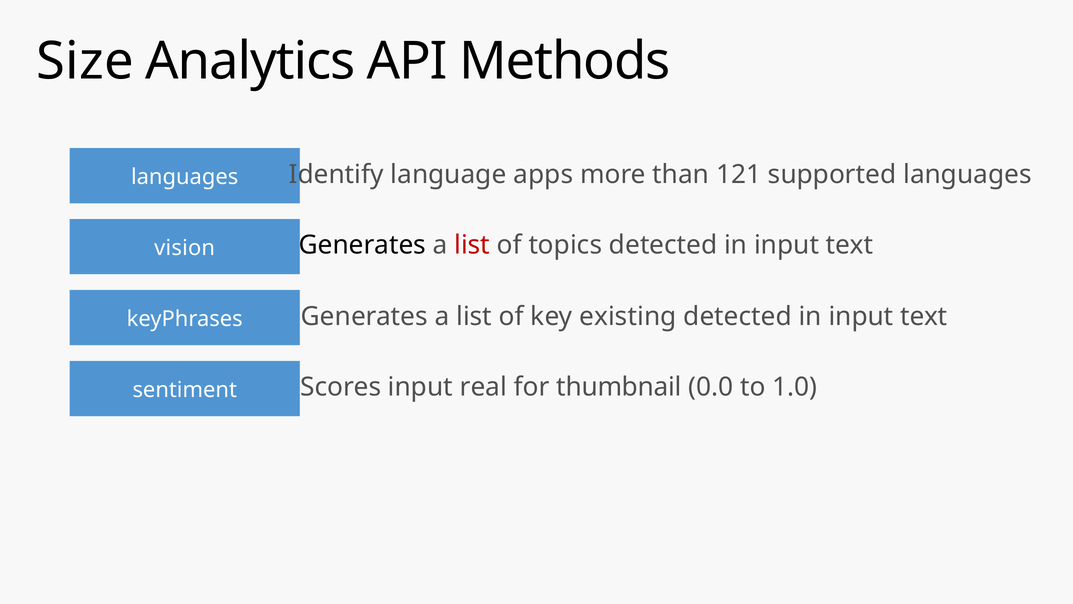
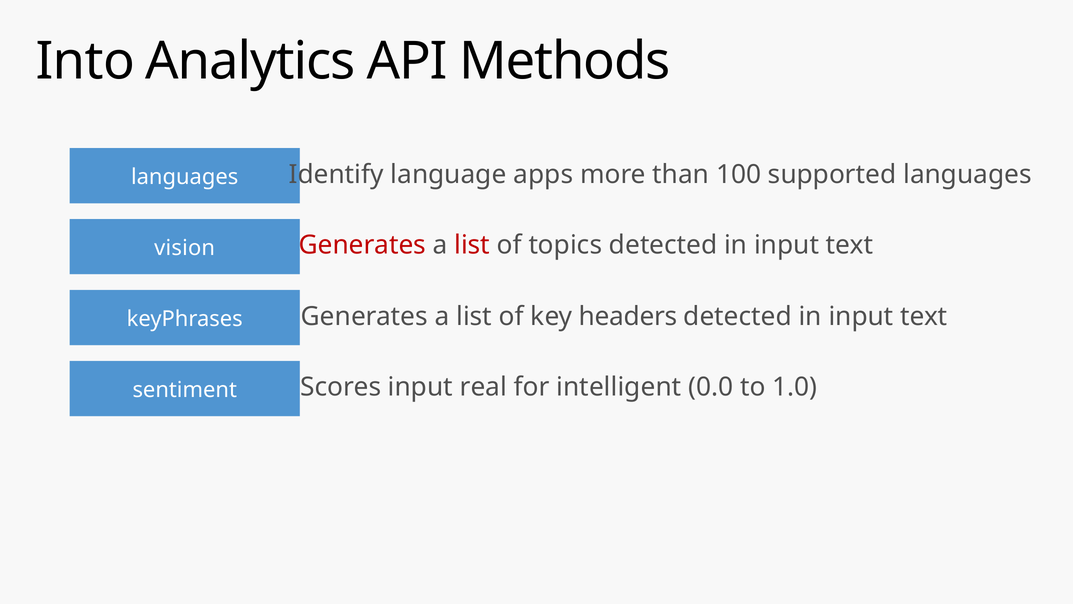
Size: Size -> Into (85, 61)
121: 121 -> 100 (739, 175)
Generates colour: black -> red (362, 245)
existing: existing -> headers (628, 316)
thumbnail: thumbnail -> intelligent (619, 387)
